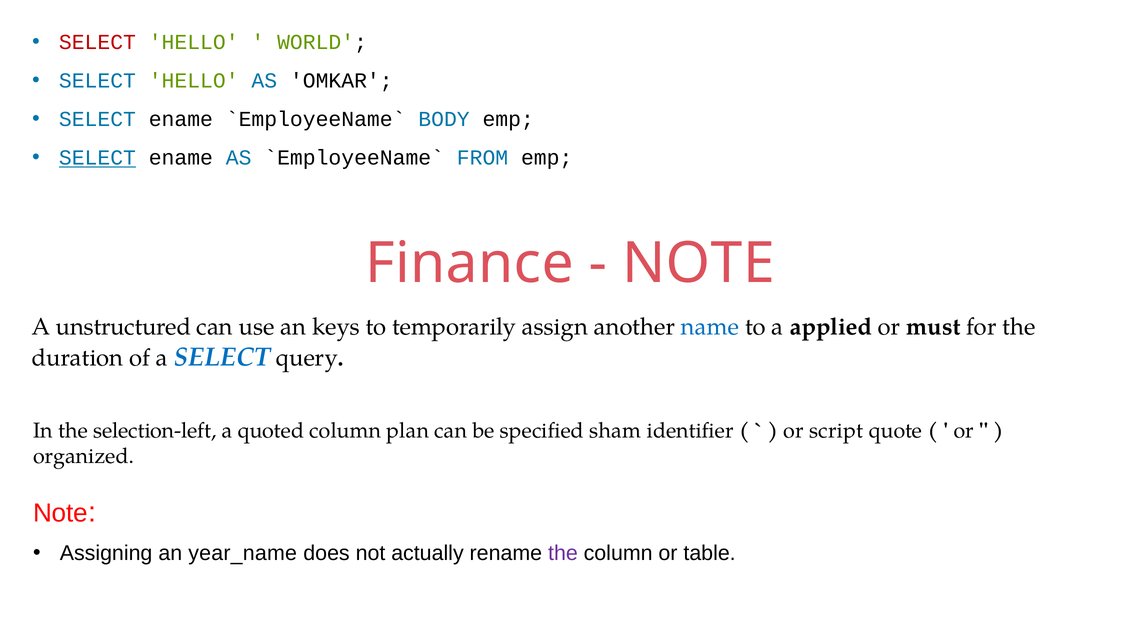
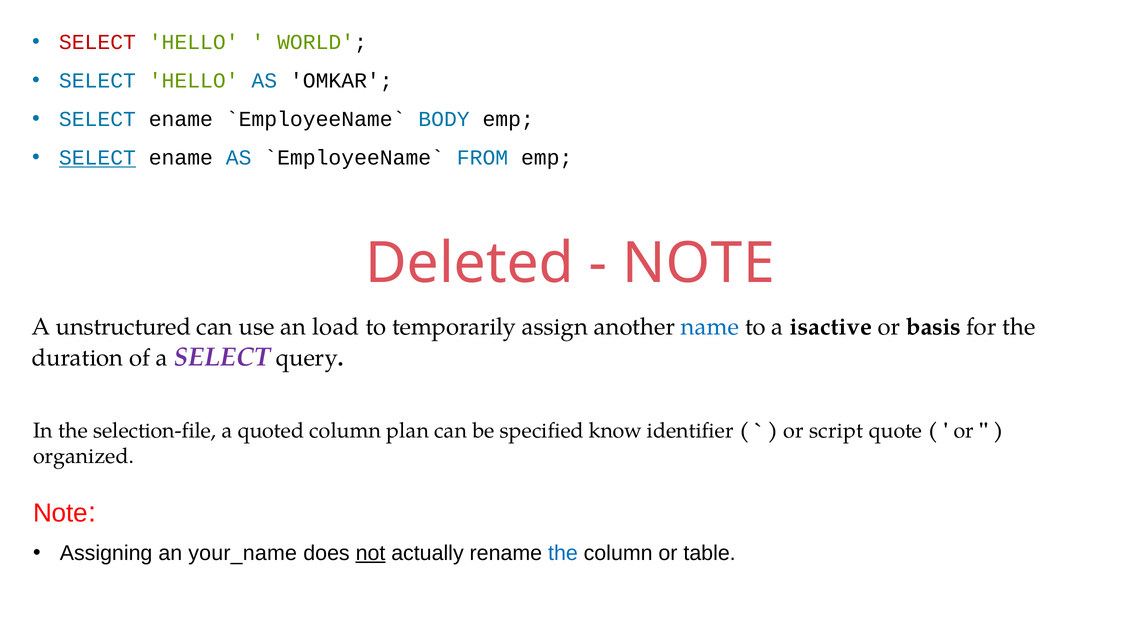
Finance: Finance -> Deleted (470, 263)
keys: keys -> load (336, 327)
applied: applied -> isactive (831, 327)
must: must -> basis (934, 327)
SELECT colour: blue -> purple (222, 357)
selection-left: selection-left -> selection-file (155, 430)
sham: sham -> know (616, 430)
year_name: year_name -> your_name (243, 553)
not underline: none -> present (370, 553)
the colour: purple -> blue (563, 553)
